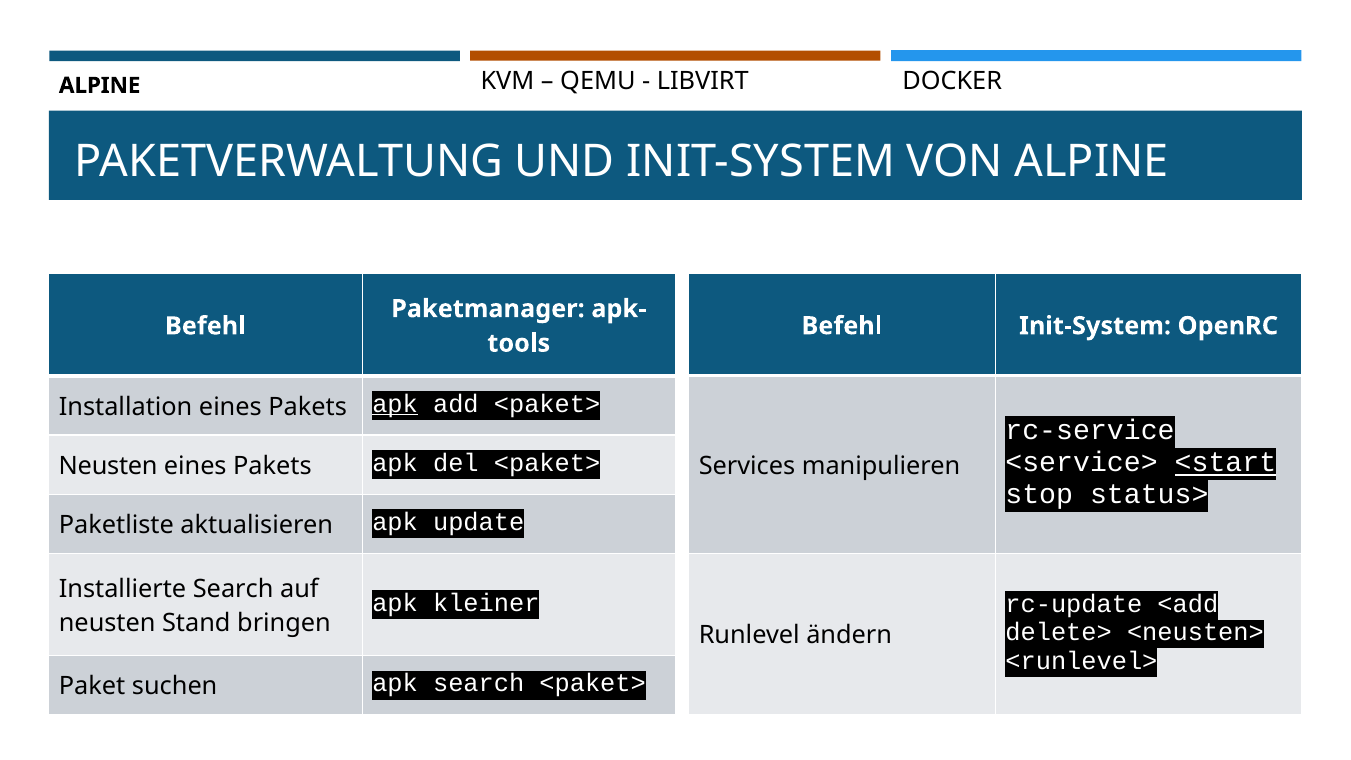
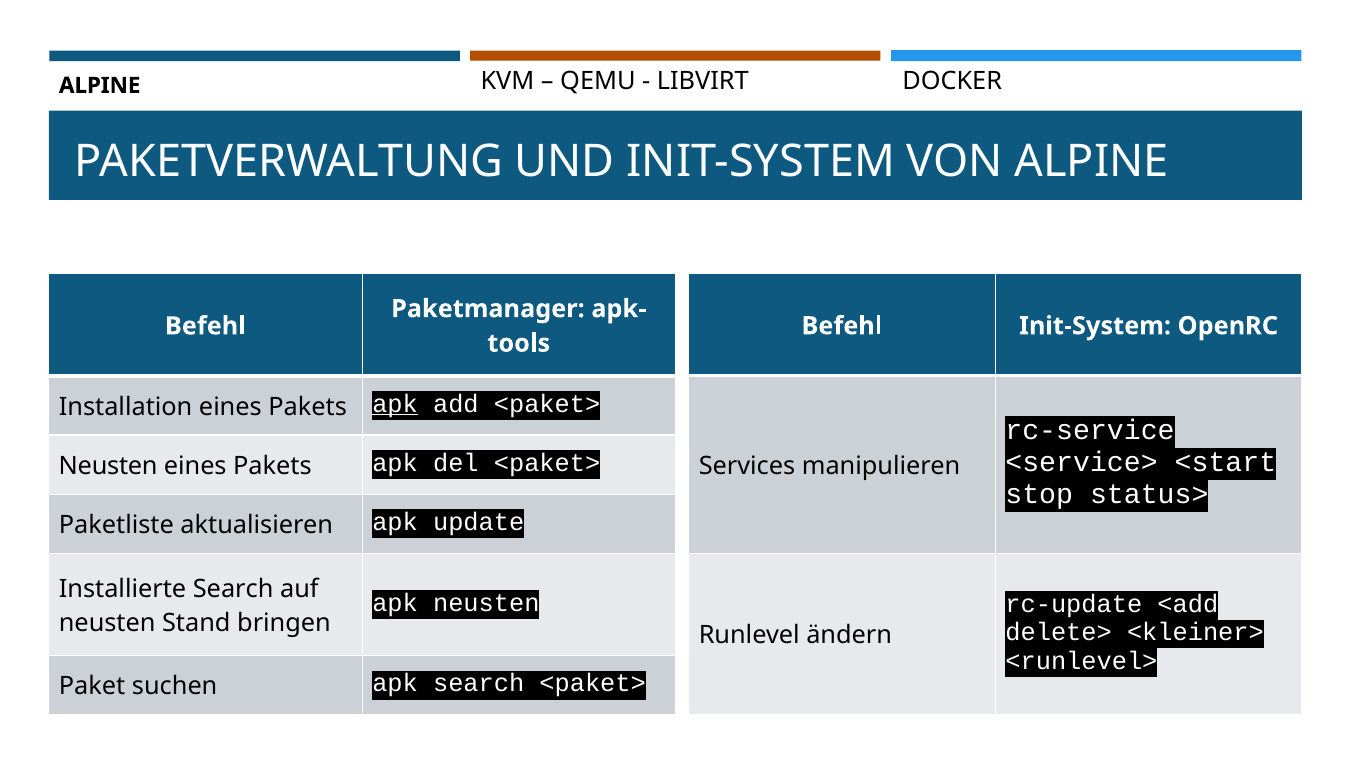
<start underline: present -> none (1225, 463)
apk kleiner: kleiner -> neusten (486, 603)
<neusten>: <neusten> -> <kleiner> (1195, 632)
